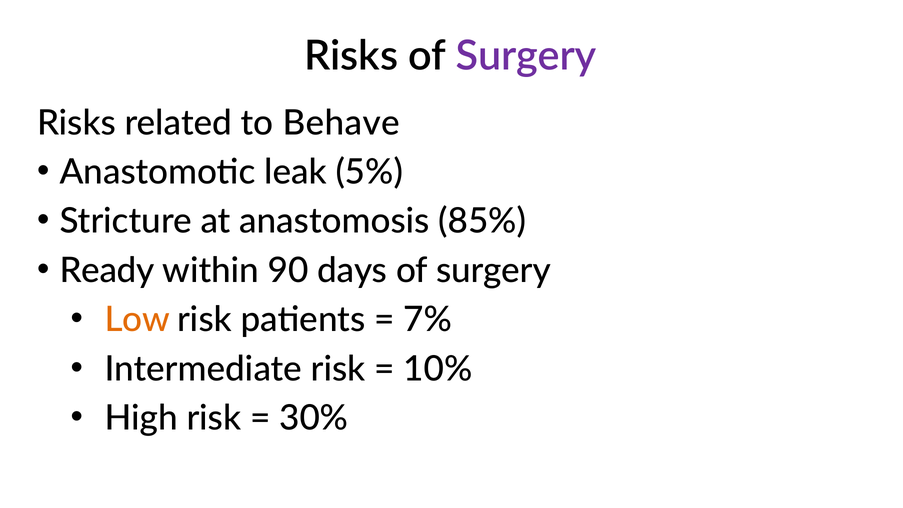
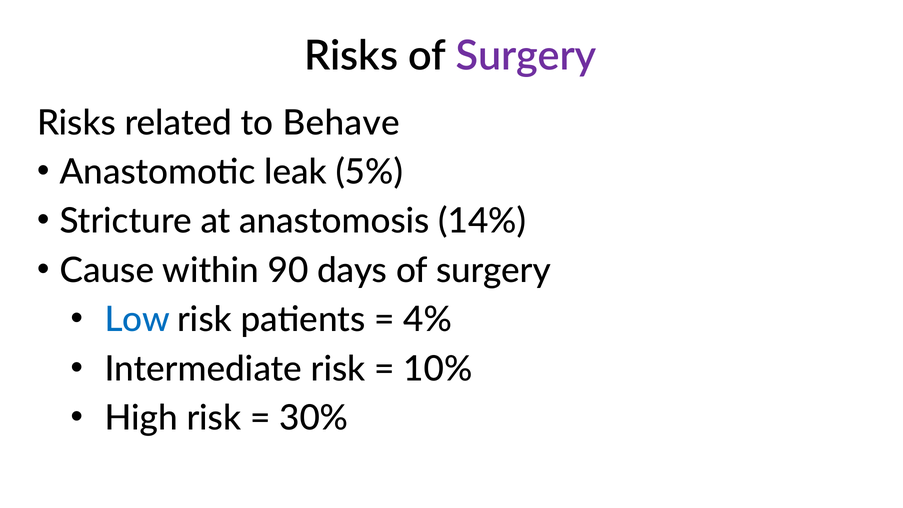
85%: 85% -> 14% (482, 221)
Ready: Ready -> Cause (107, 271)
Low colour: orange -> blue (137, 320)
7%: 7% -> 4% (428, 320)
